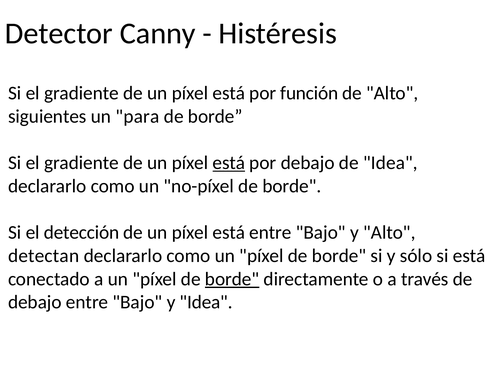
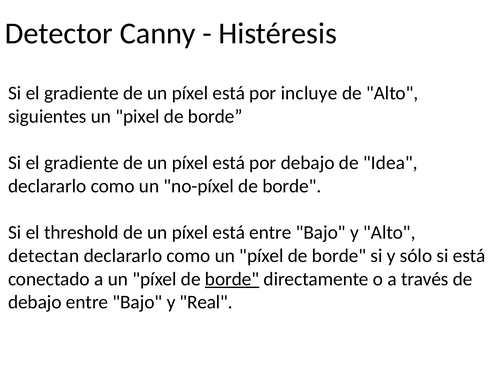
función: función -> incluye (309, 93)
para: para -> pixel (138, 116)
está underline: present -> none (229, 163)
detección: detección -> threshold (81, 232)
y Idea: Idea -> Real (206, 302)
